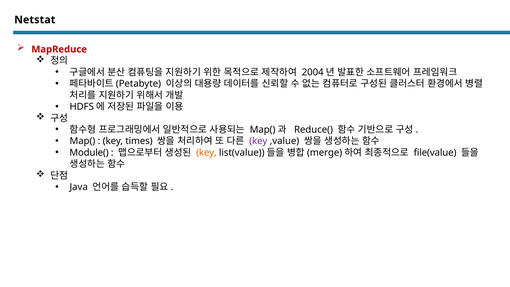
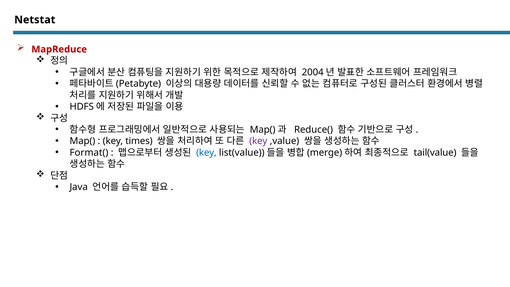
Module(: Module( -> Format( (89, 153)
key colour: orange -> blue (206, 153)
file(value: file(value -> tail(value (435, 153)
